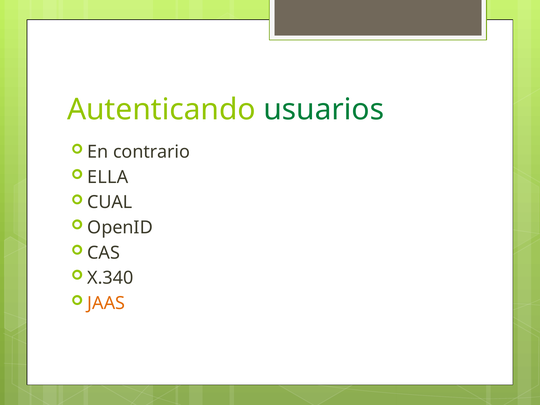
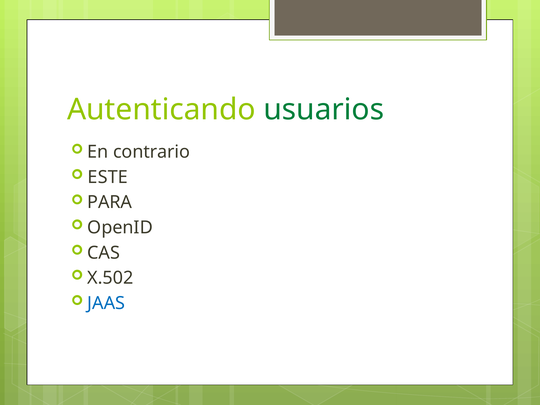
ELLA: ELLA -> ESTE (108, 177)
CUAL: CUAL -> PARA (110, 202)
X.340: X.340 -> X.502 (110, 278)
JAAS colour: orange -> blue (106, 303)
